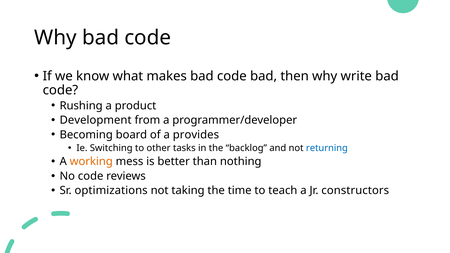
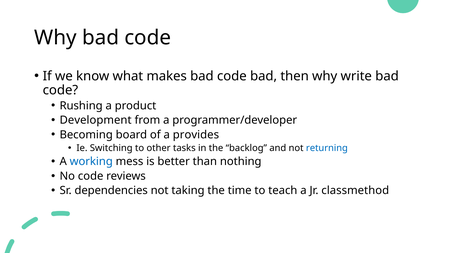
working colour: orange -> blue (91, 162)
optimizations: optimizations -> dependencies (111, 191)
constructors: constructors -> classmethod (355, 191)
